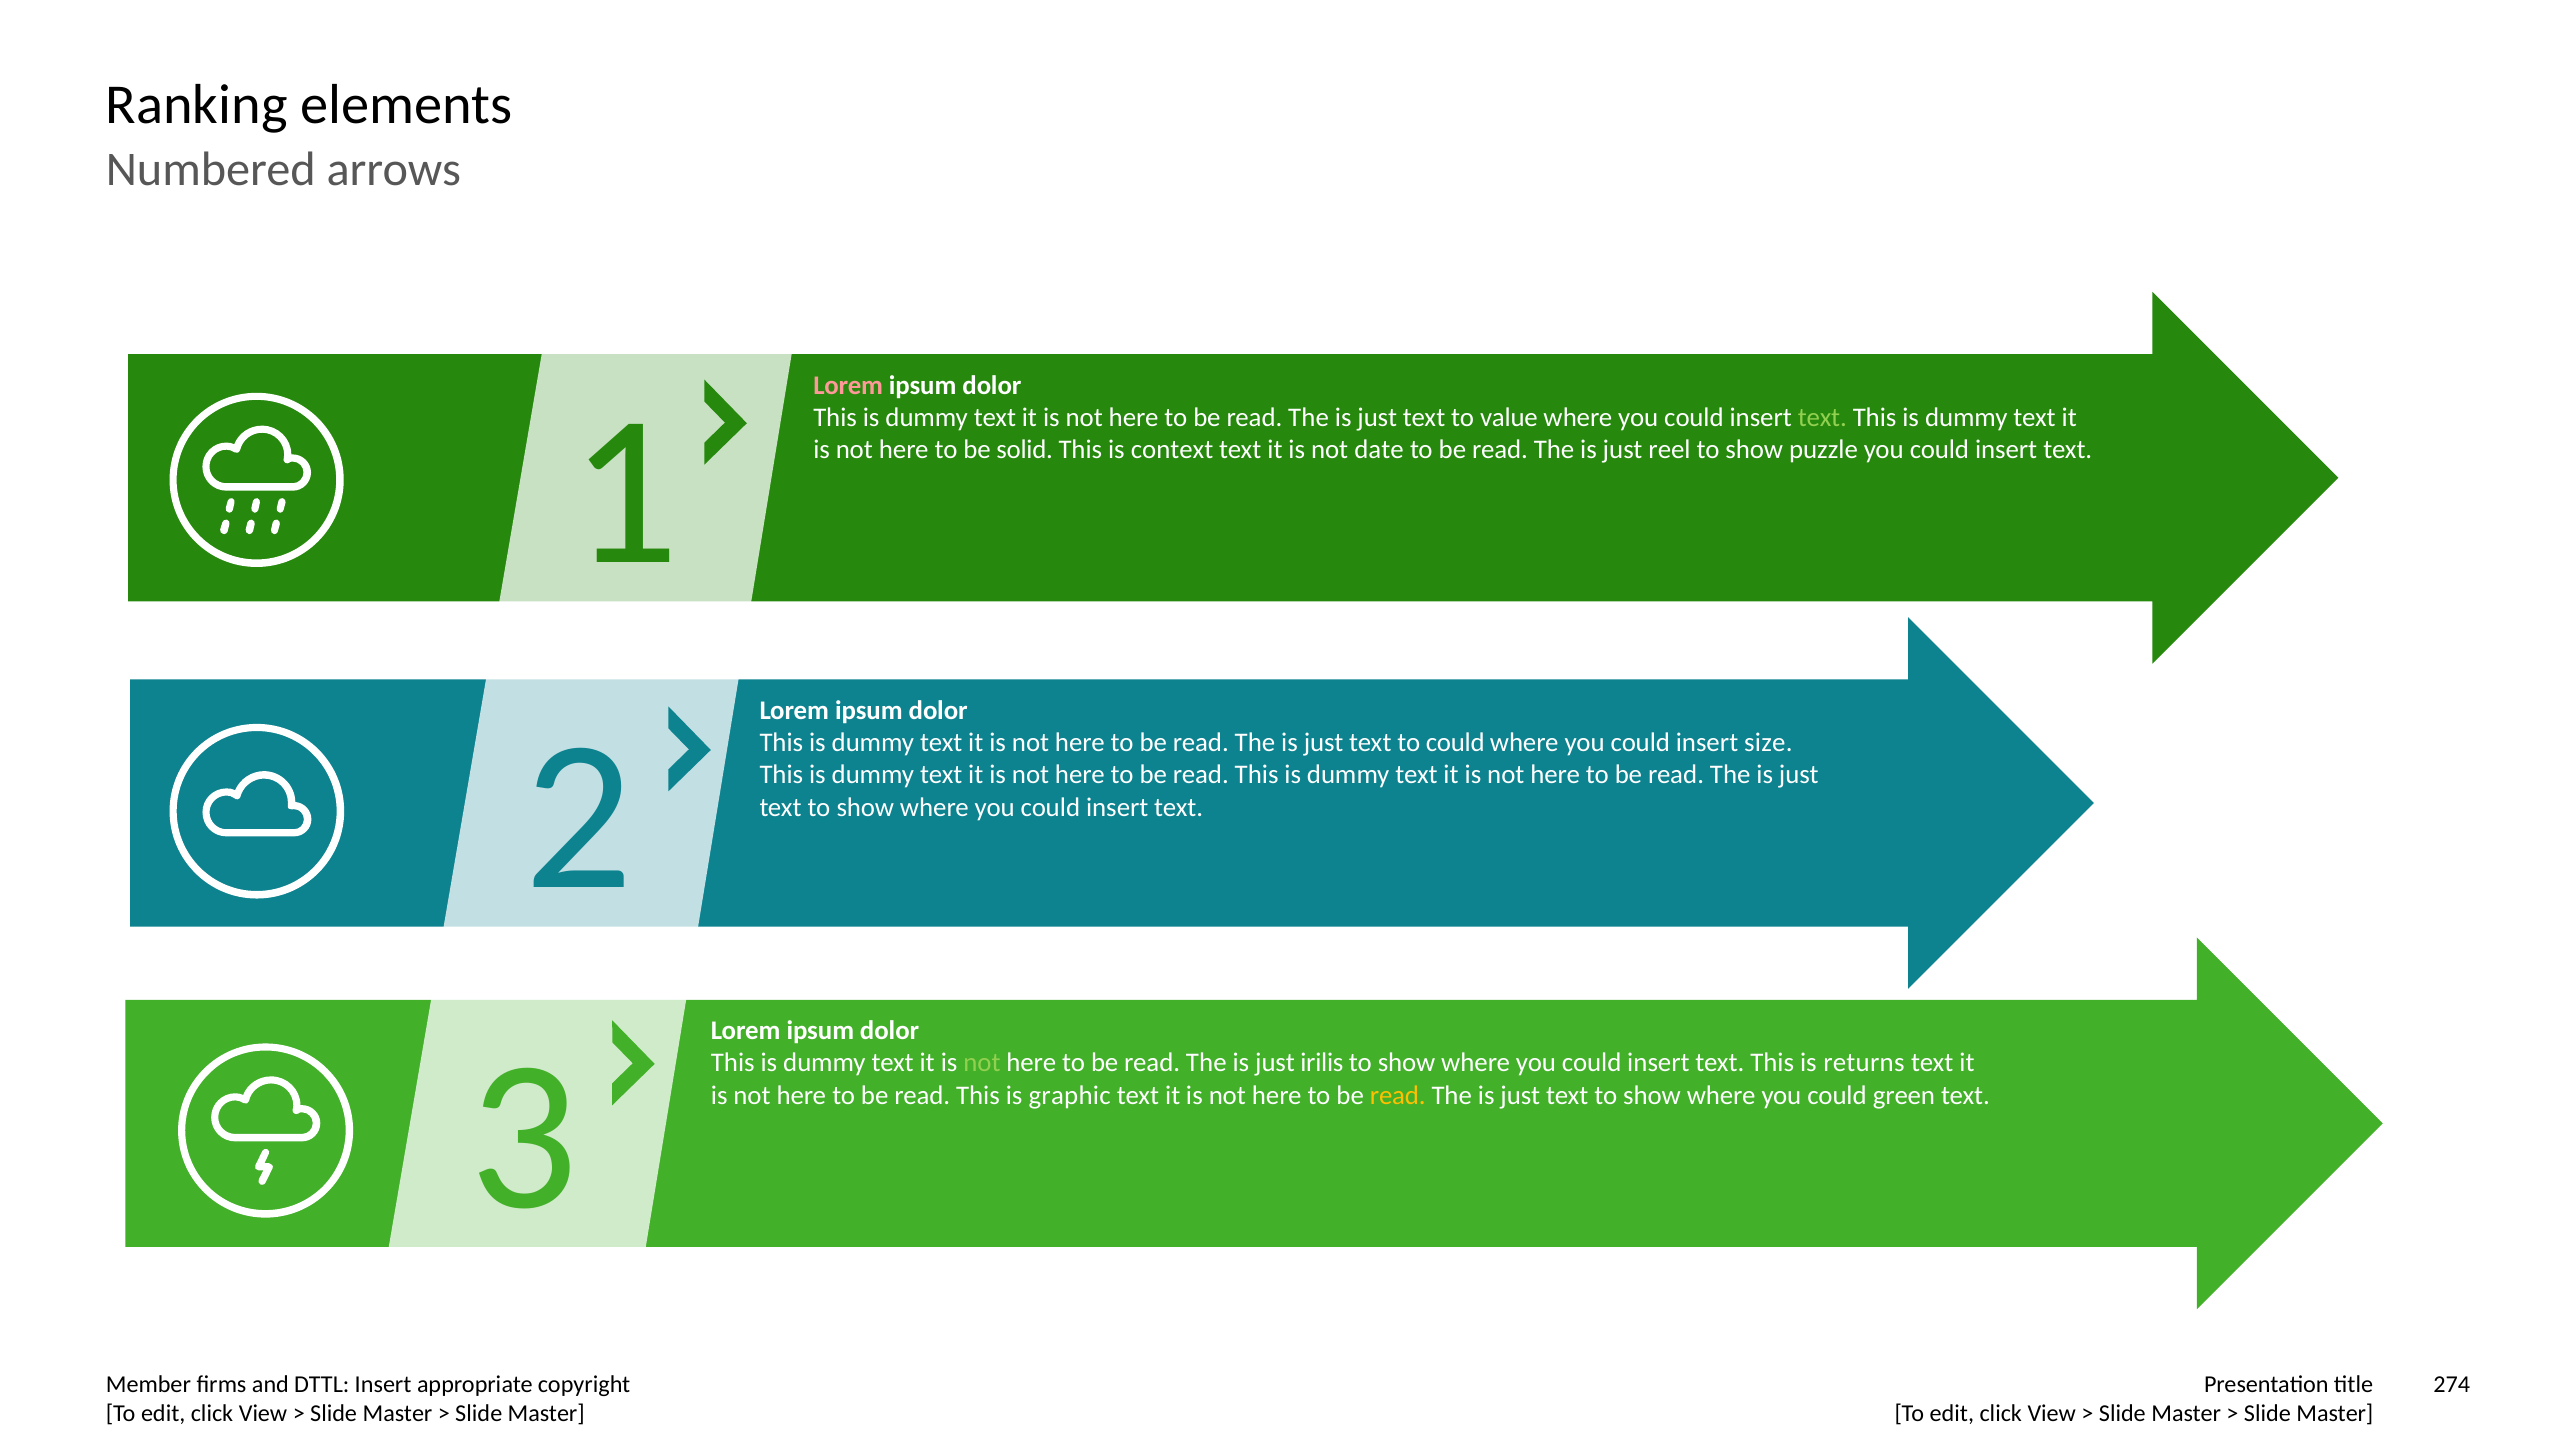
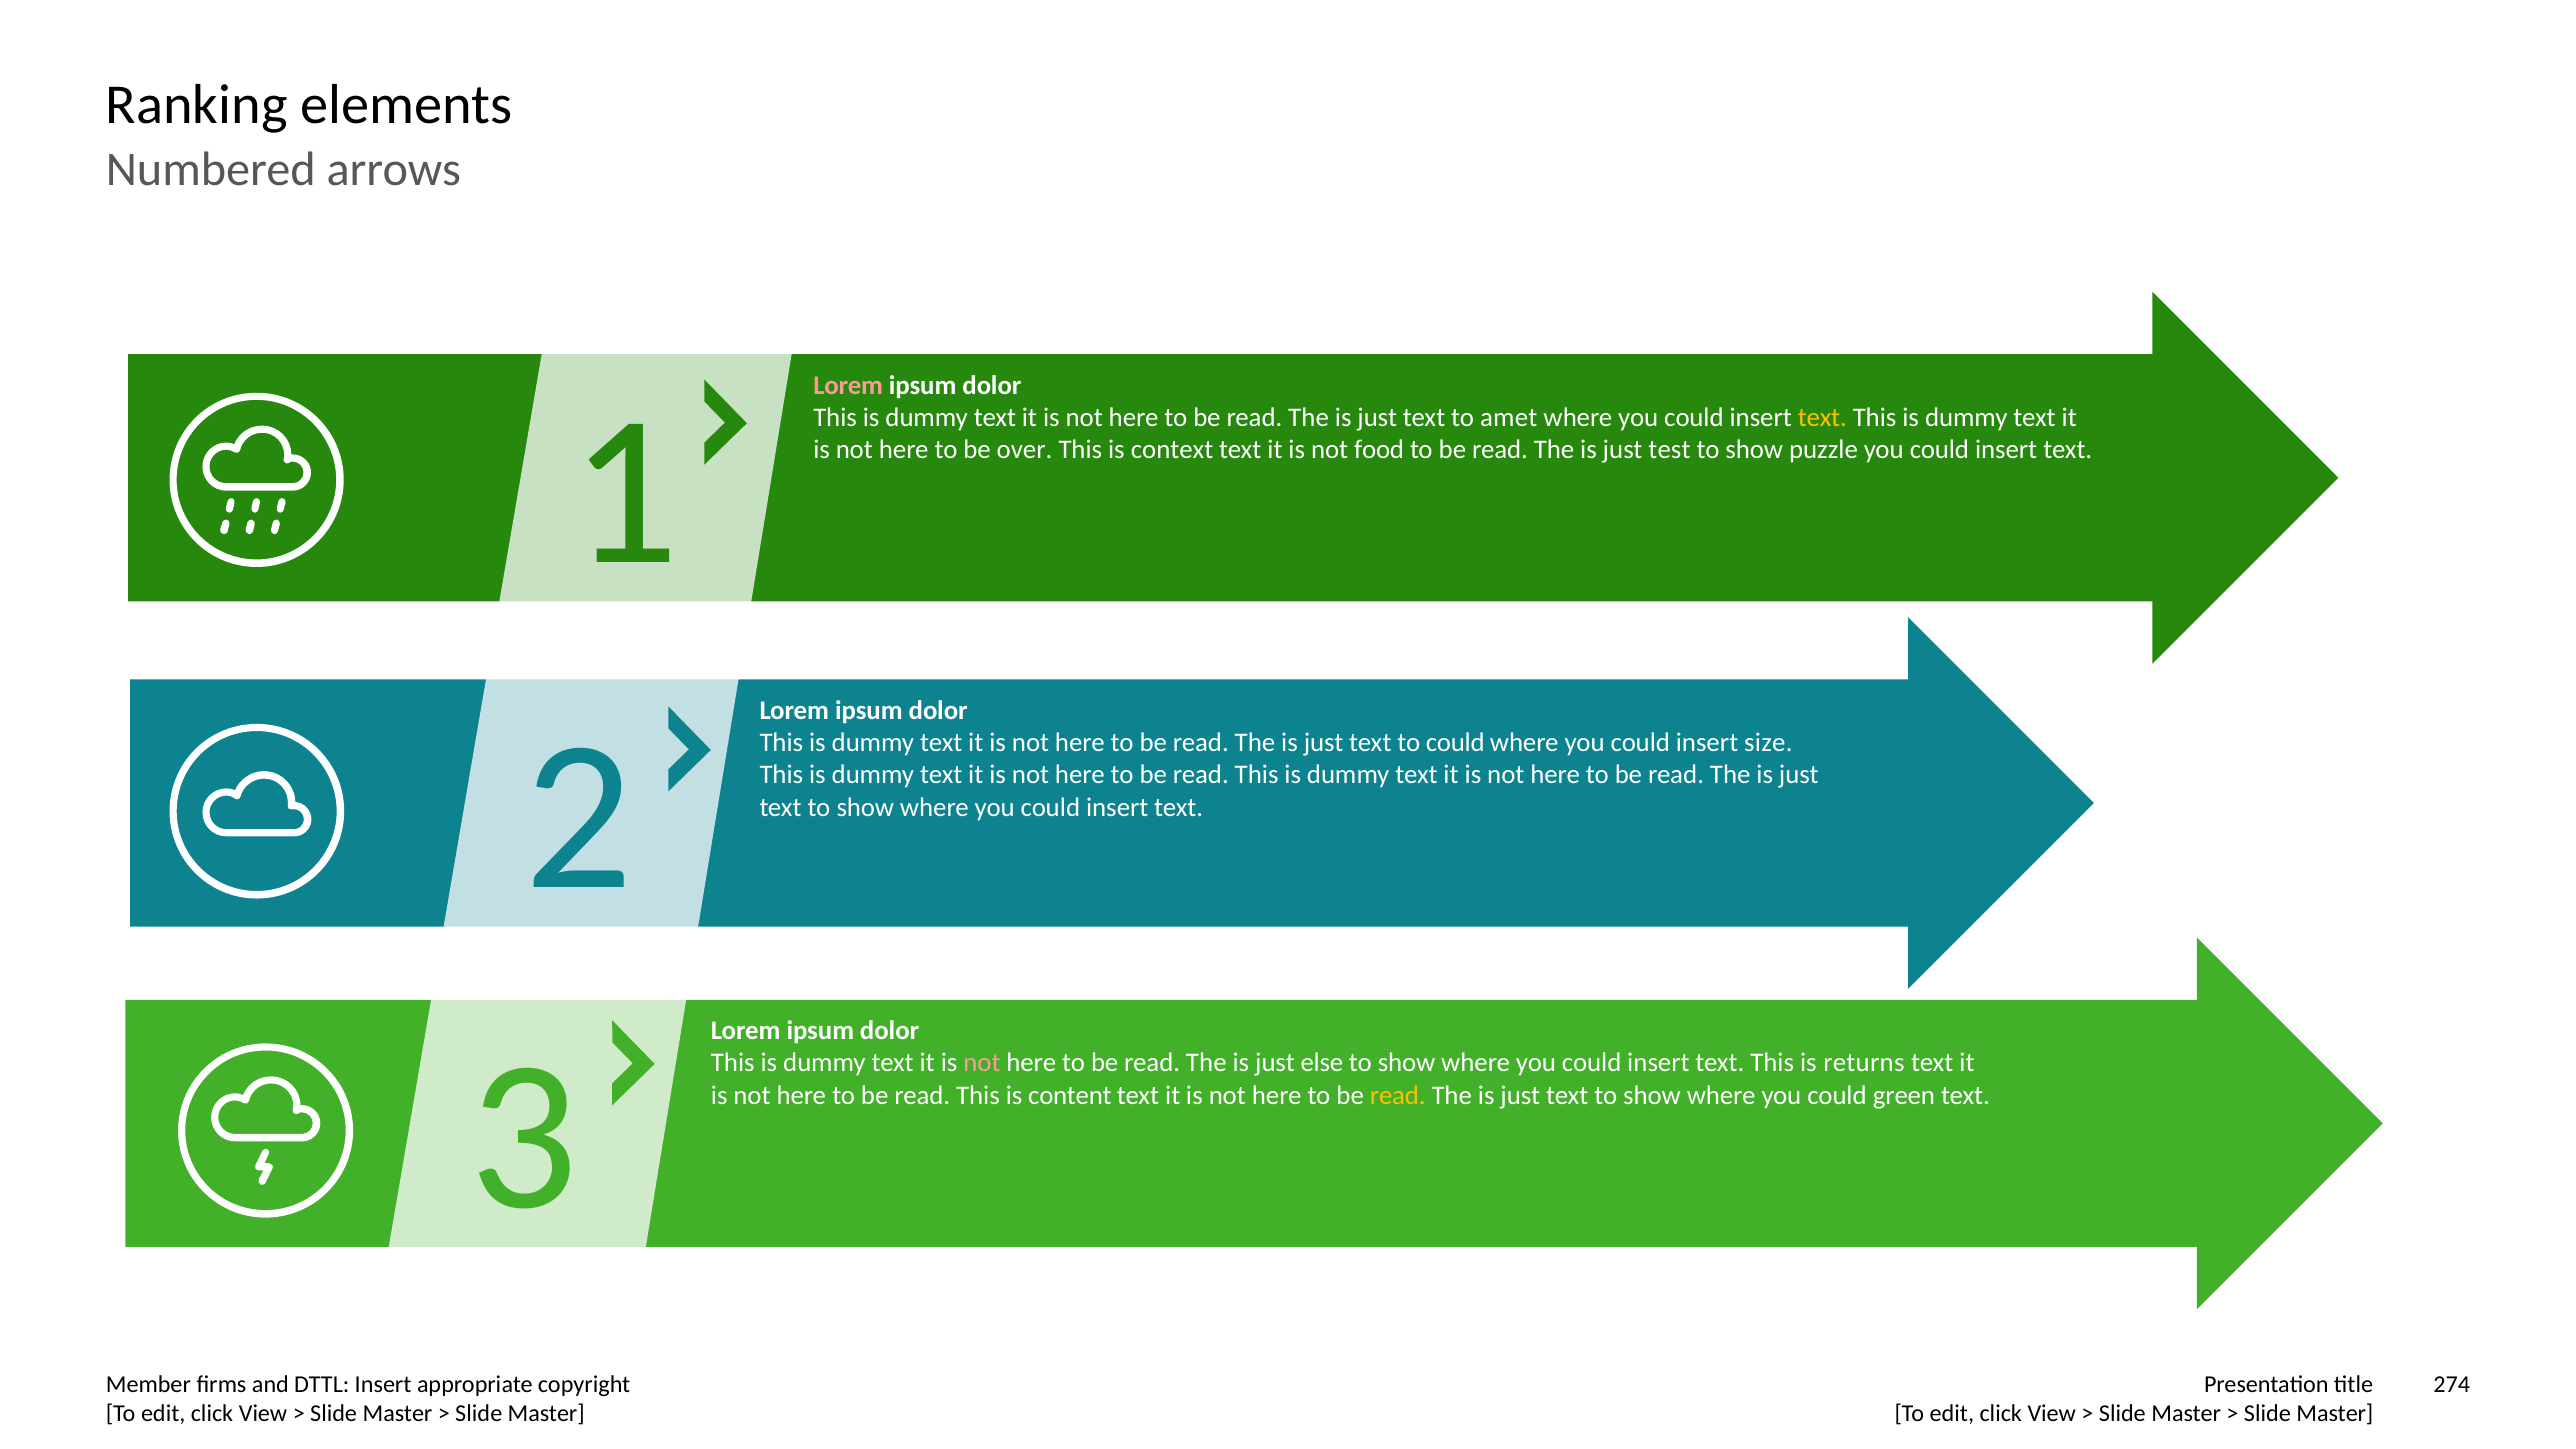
value: value -> amet (1509, 417)
text colour: light green -> yellow (1822, 417)
solid: solid -> over (1025, 450)
date: date -> food (1379, 450)
reel: reel -> test (1669, 450)
not colour: light green -> pink (982, 1063)
irilis: irilis -> else (1322, 1063)
graphic: graphic -> content (1070, 1095)
